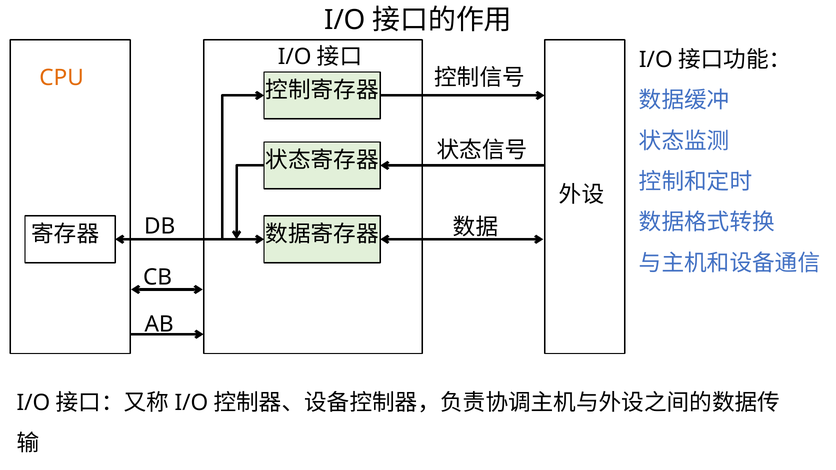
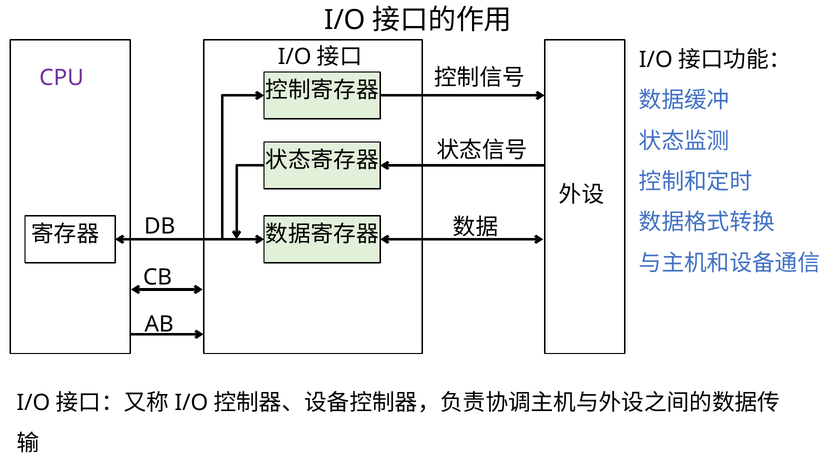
CPU colour: orange -> purple (62, 78)
